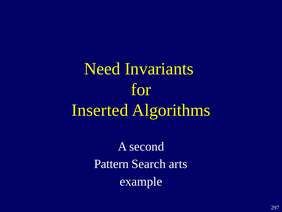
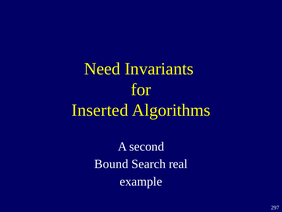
Pattern: Pattern -> Bound (111, 164)
arts: arts -> real (178, 164)
